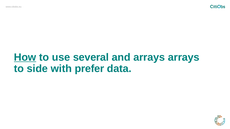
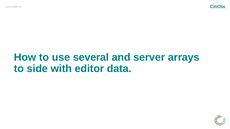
How underline: present -> none (25, 57)
and arrays: arrays -> server (149, 57)
prefer: prefer -> editor (89, 69)
